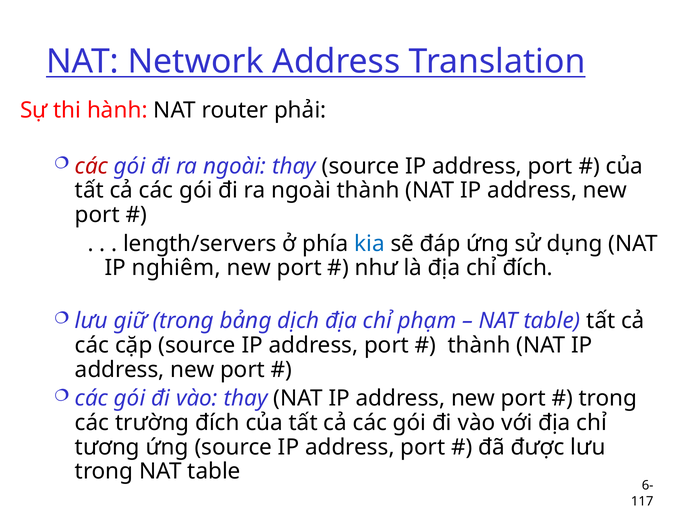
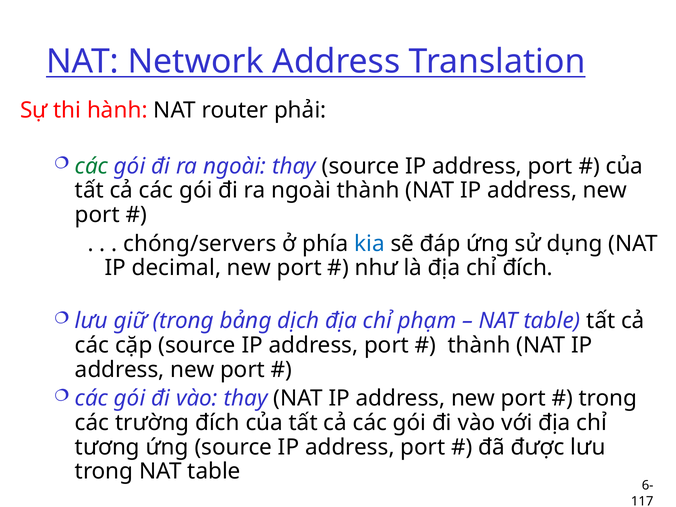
các colour: red -> green (92, 166)
length/servers: length/servers -> chóng/servers (200, 244)
nghiêm: nghiêm -> decimal (176, 268)
